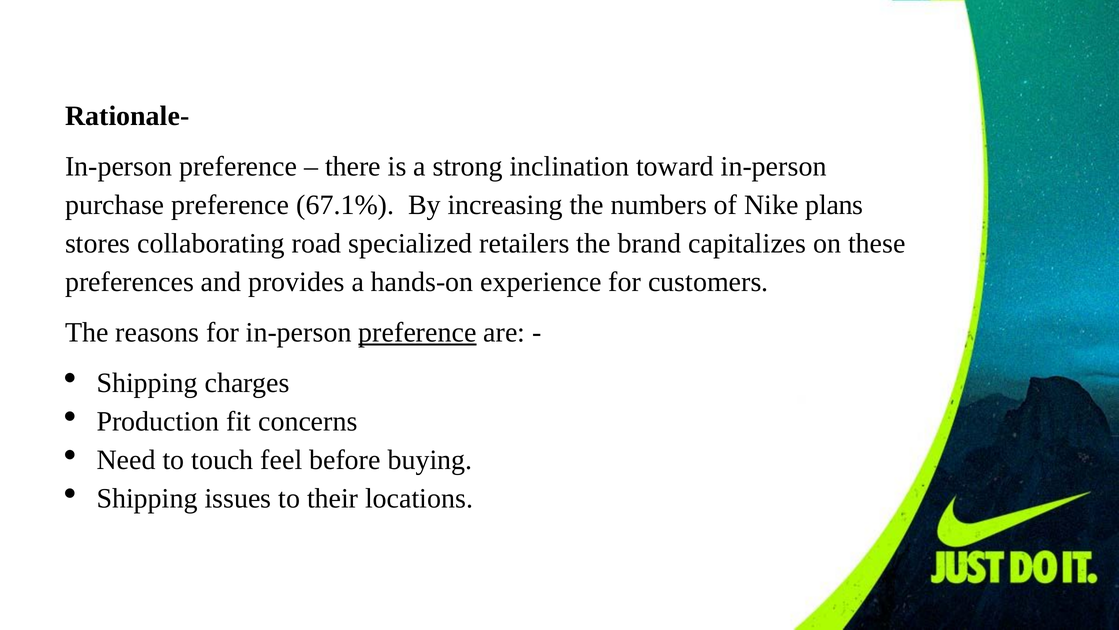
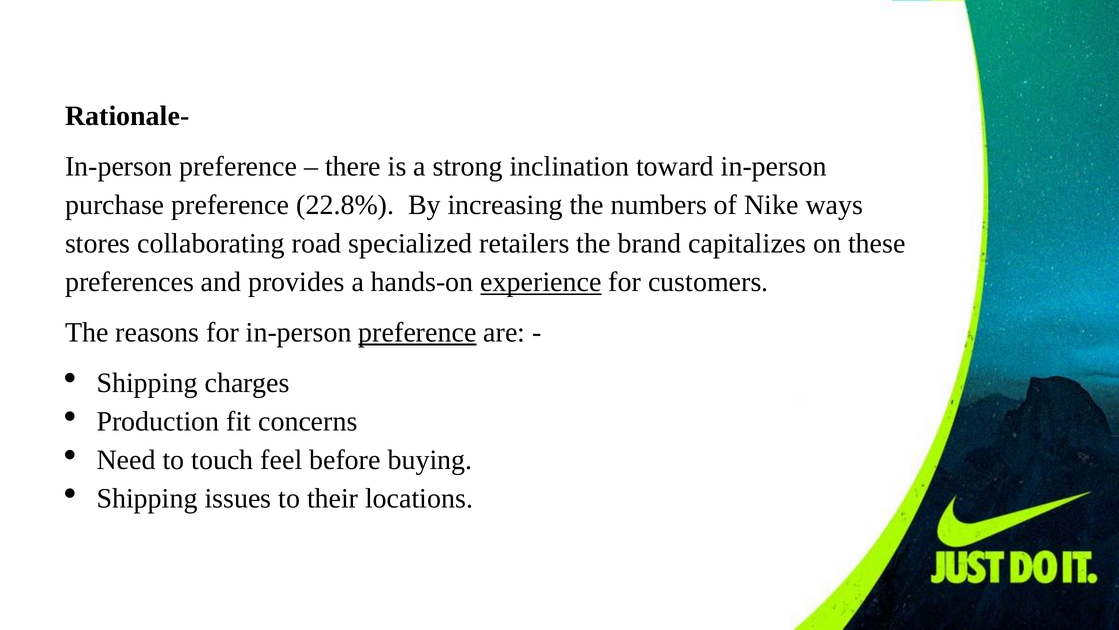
67.1%: 67.1% -> 22.8% (345, 205)
plans: plans -> ways (834, 205)
experience underline: none -> present (541, 282)
